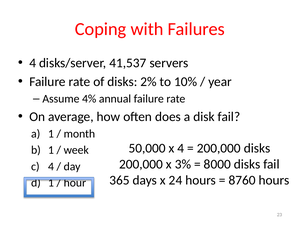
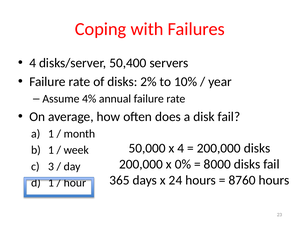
41,537: 41,537 -> 50,400 (128, 63)
3%: 3% -> 0% (183, 164)
4: 4 -> 3 (51, 166)
